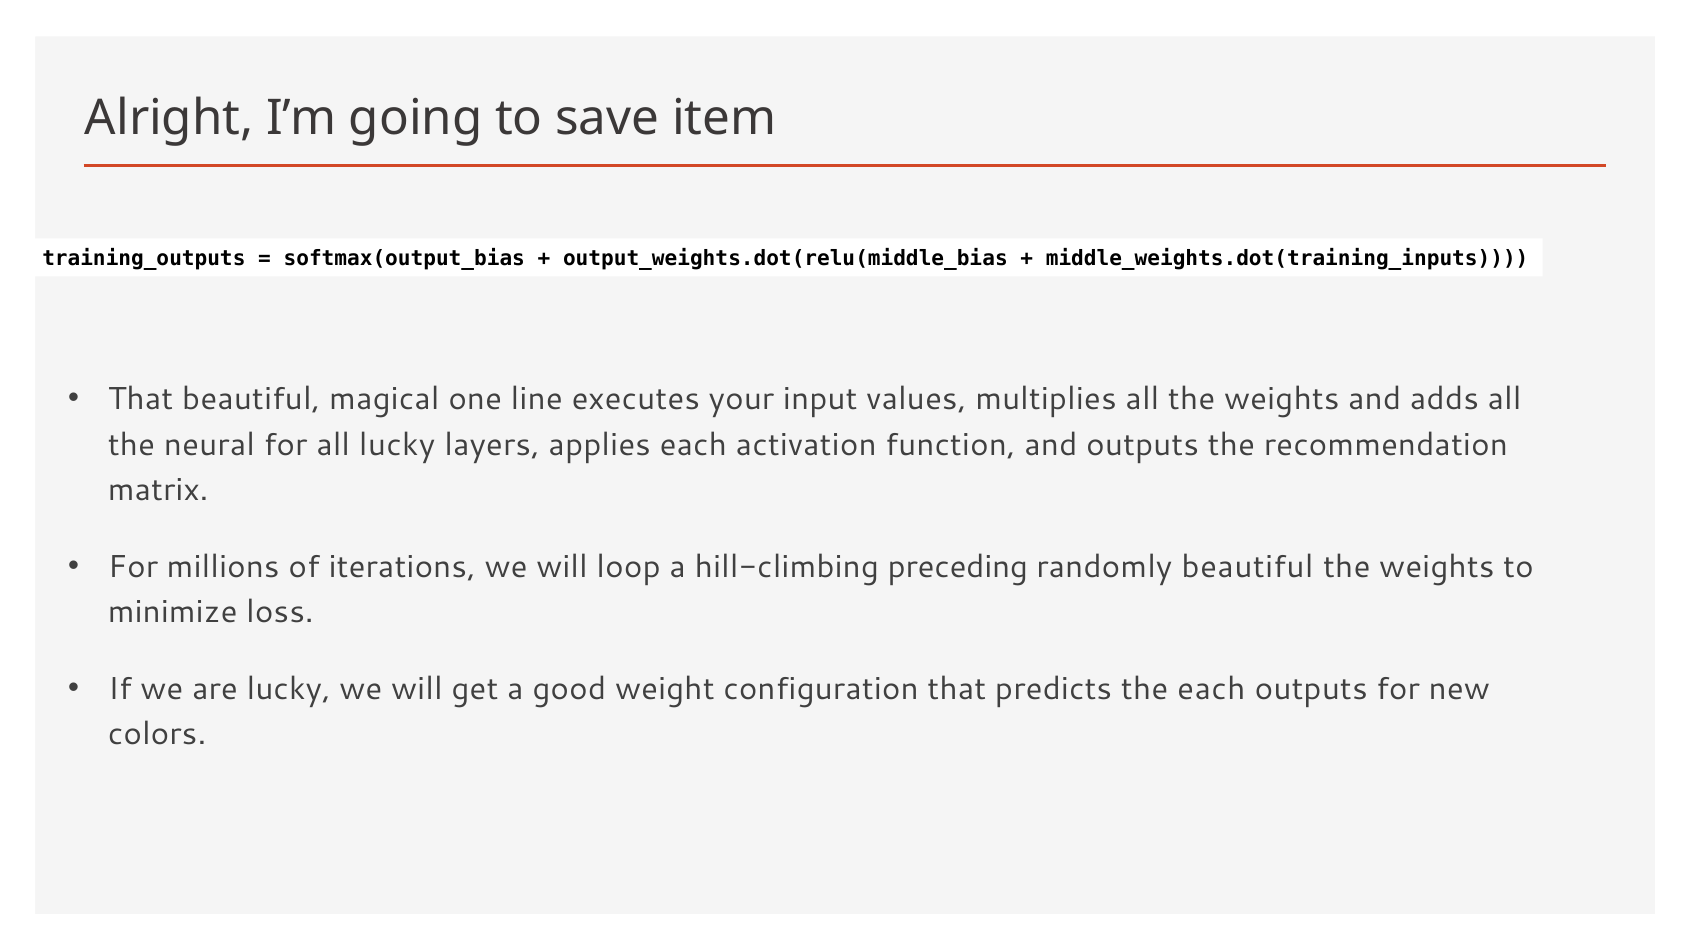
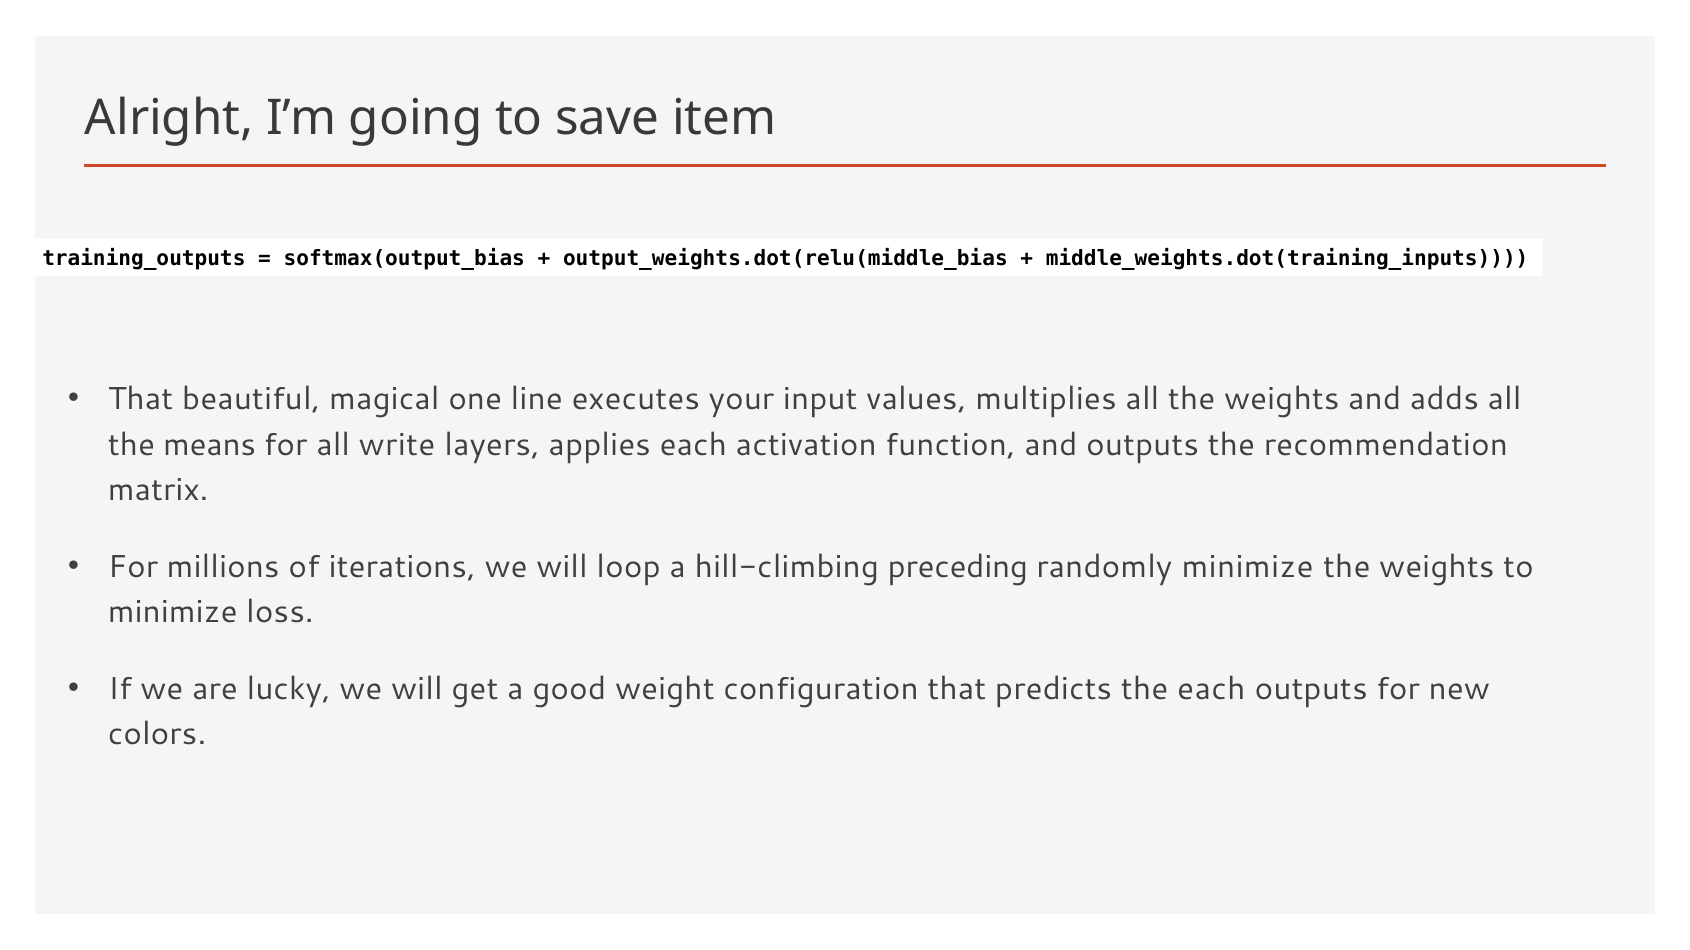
neural: neural -> means (210, 445)
all lucky: lucky -> write (397, 445)
randomly beautiful: beautiful -> minimize (1248, 567)
